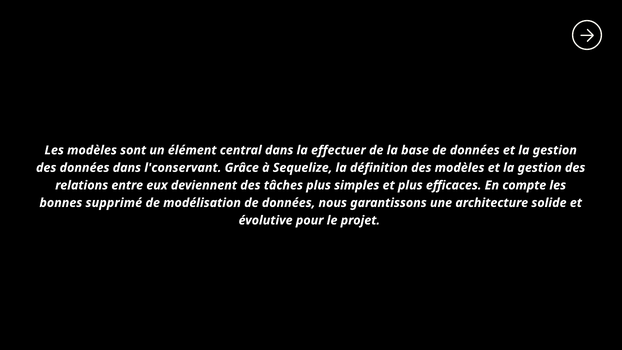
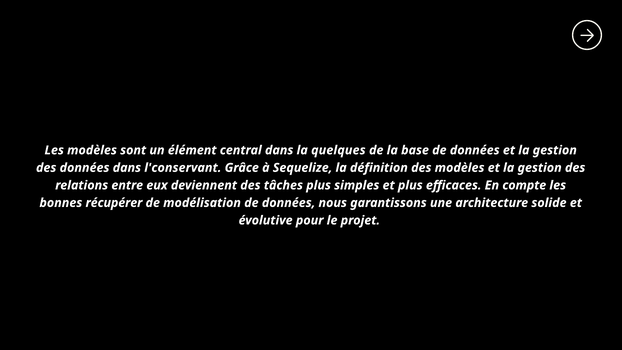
effectuer: effectuer -> quelques (338, 150)
supprimé: supprimé -> récupérer (114, 203)
